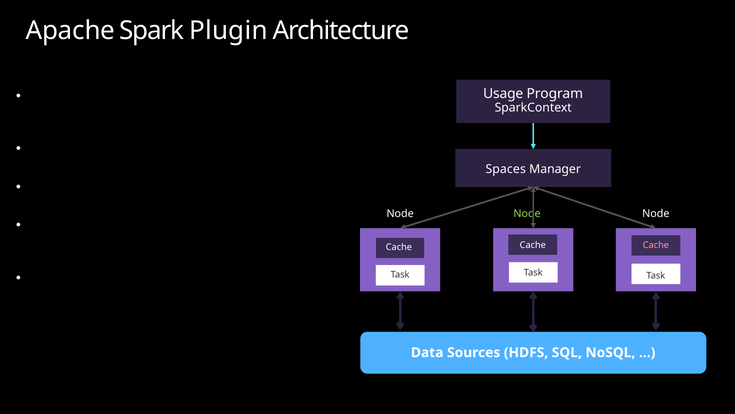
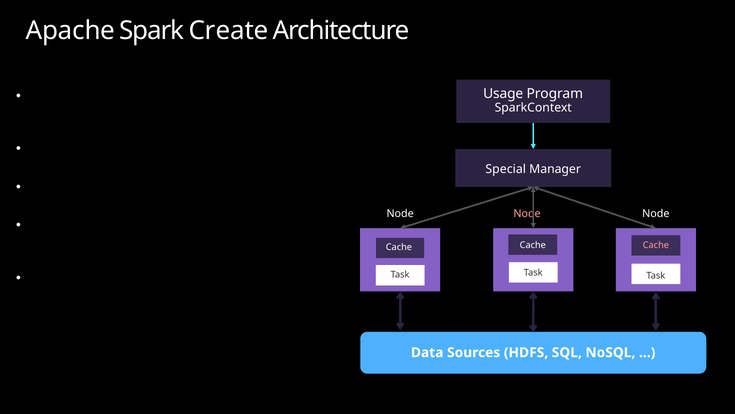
Plugin: Plugin -> Create (229, 31)
Spaces: Spaces -> Special (506, 169)
Node colour: light green -> pink (527, 214)
